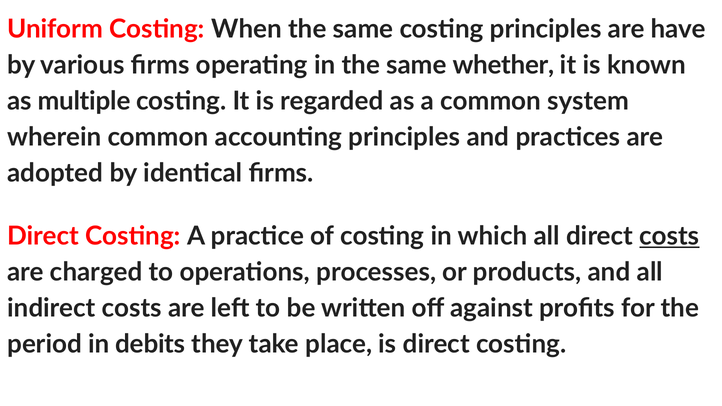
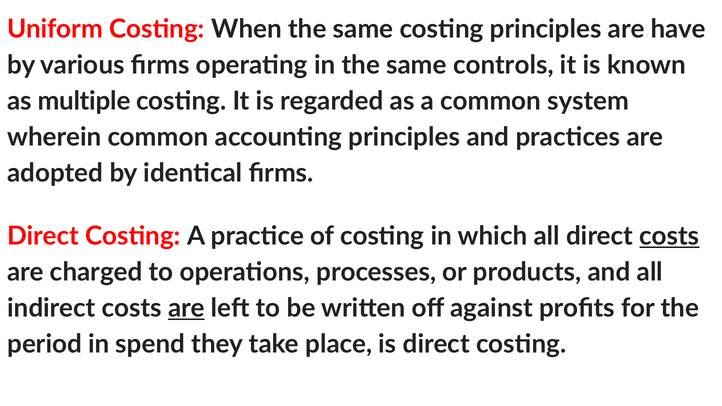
whether: whether -> controls (503, 65)
are underline: none -> present (186, 308)
debits: debits -> spend (150, 344)
